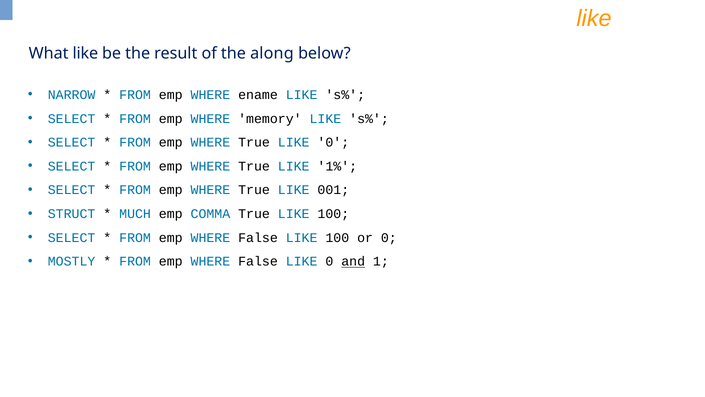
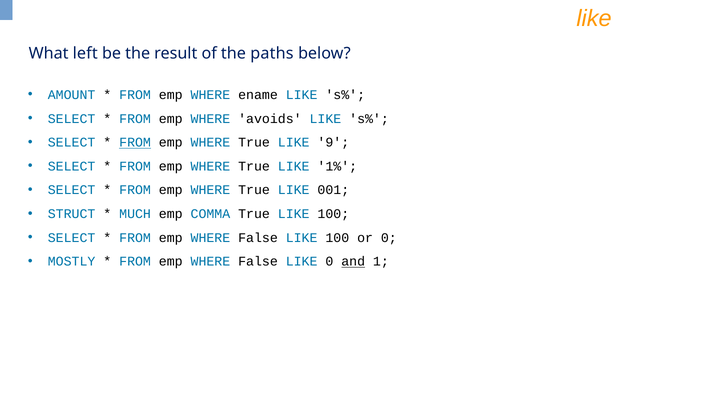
What like: like -> left (85, 53)
along: along -> paths (272, 53)
NARROW: NARROW -> AMOUNT (72, 95)
memory: memory -> avoids (270, 119)
FROM underline: none -> present (135, 142)
True LIKE 0: 0 -> 9 (333, 142)
